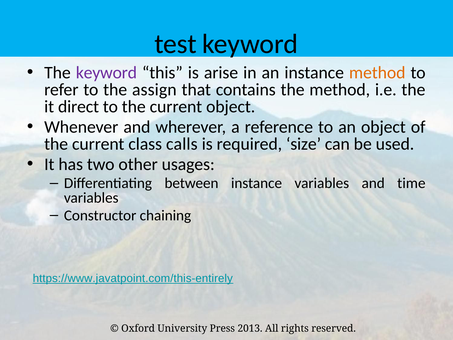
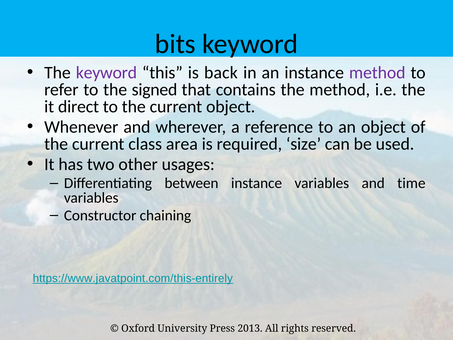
test: test -> bits (175, 44)
arise: arise -> back (221, 73)
method colour: orange -> purple (377, 73)
assign: assign -> signed (154, 90)
calls: calls -> area (182, 144)
